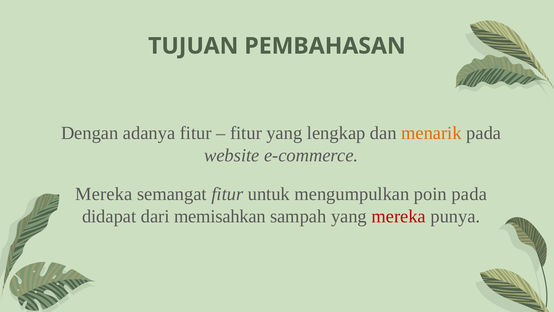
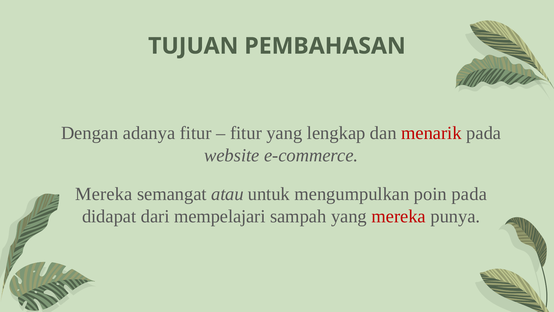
menarik colour: orange -> red (431, 133)
semangat fitur: fitur -> atau (227, 194)
memisahkan: memisahkan -> mempelajari (220, 216)
